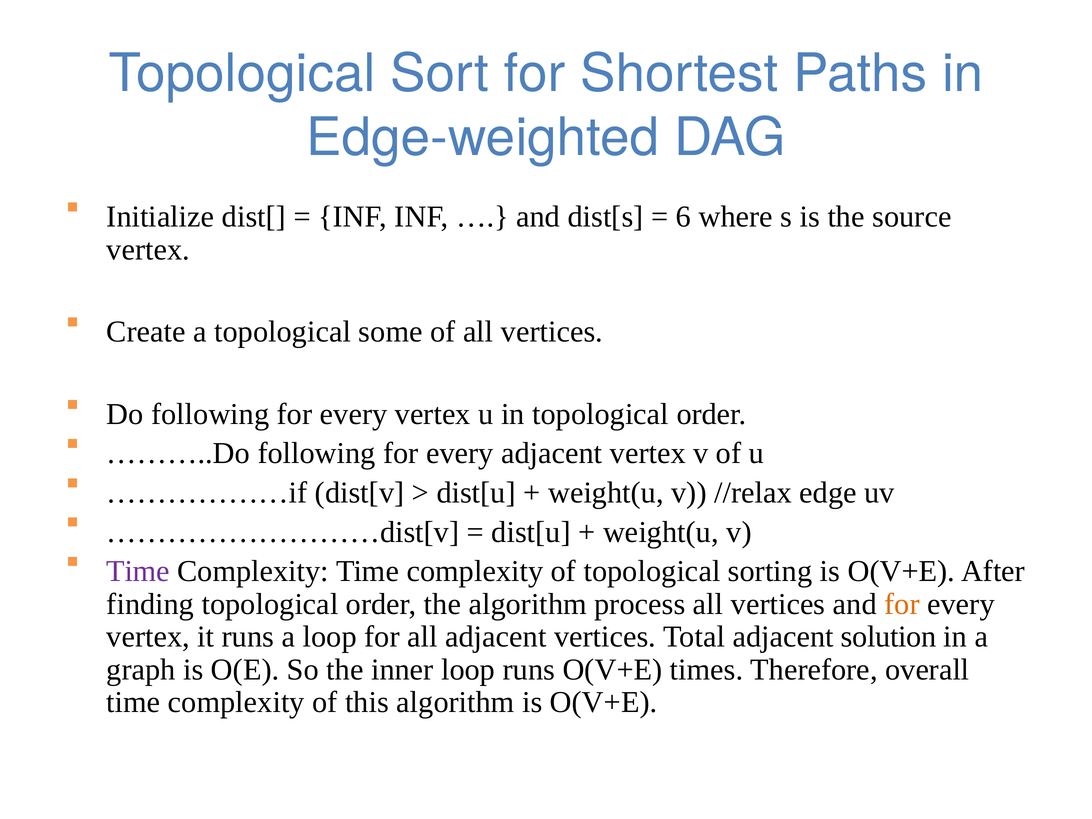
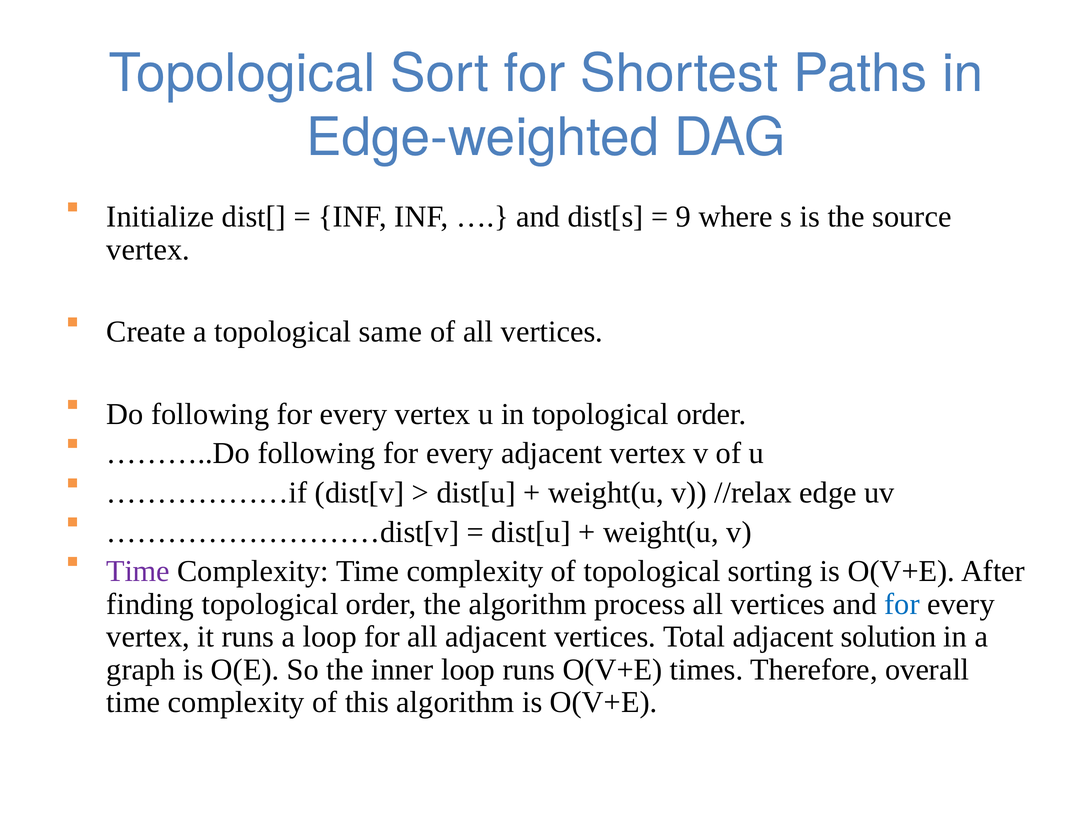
6: 6 -> 9 (683, 217)
some: some -> same (390, 332)
for colour: orange -> blue (902, 604)
